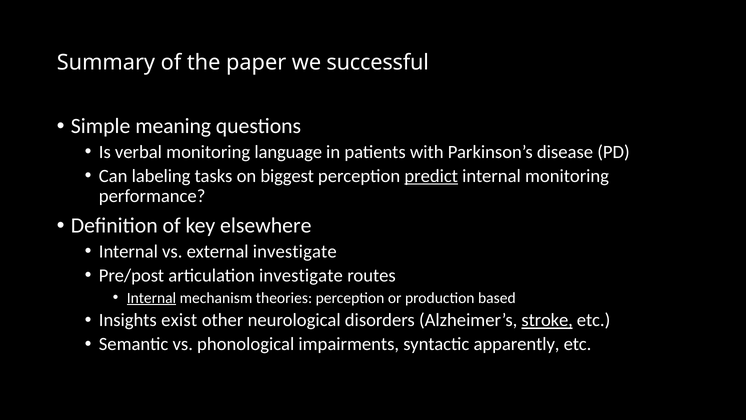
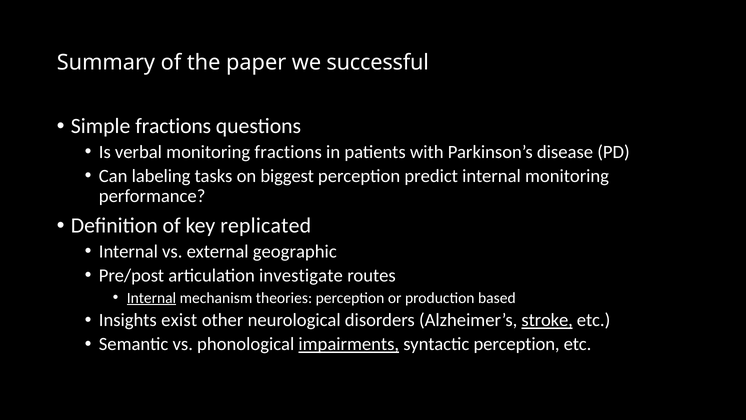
Simple meaning: meaning -> fractions (173, 126)
monitoring language: language -> fractions (288, 152)
predict underline: present -> none (431, 176)
elsewhere: elsewhere -> replicated (266, 226)
external investigate: investigate -> geographic (295, 251)
impairments underline: none -> present (349, 344)
syntactic apparently: apparently -> perception (517, 344)
